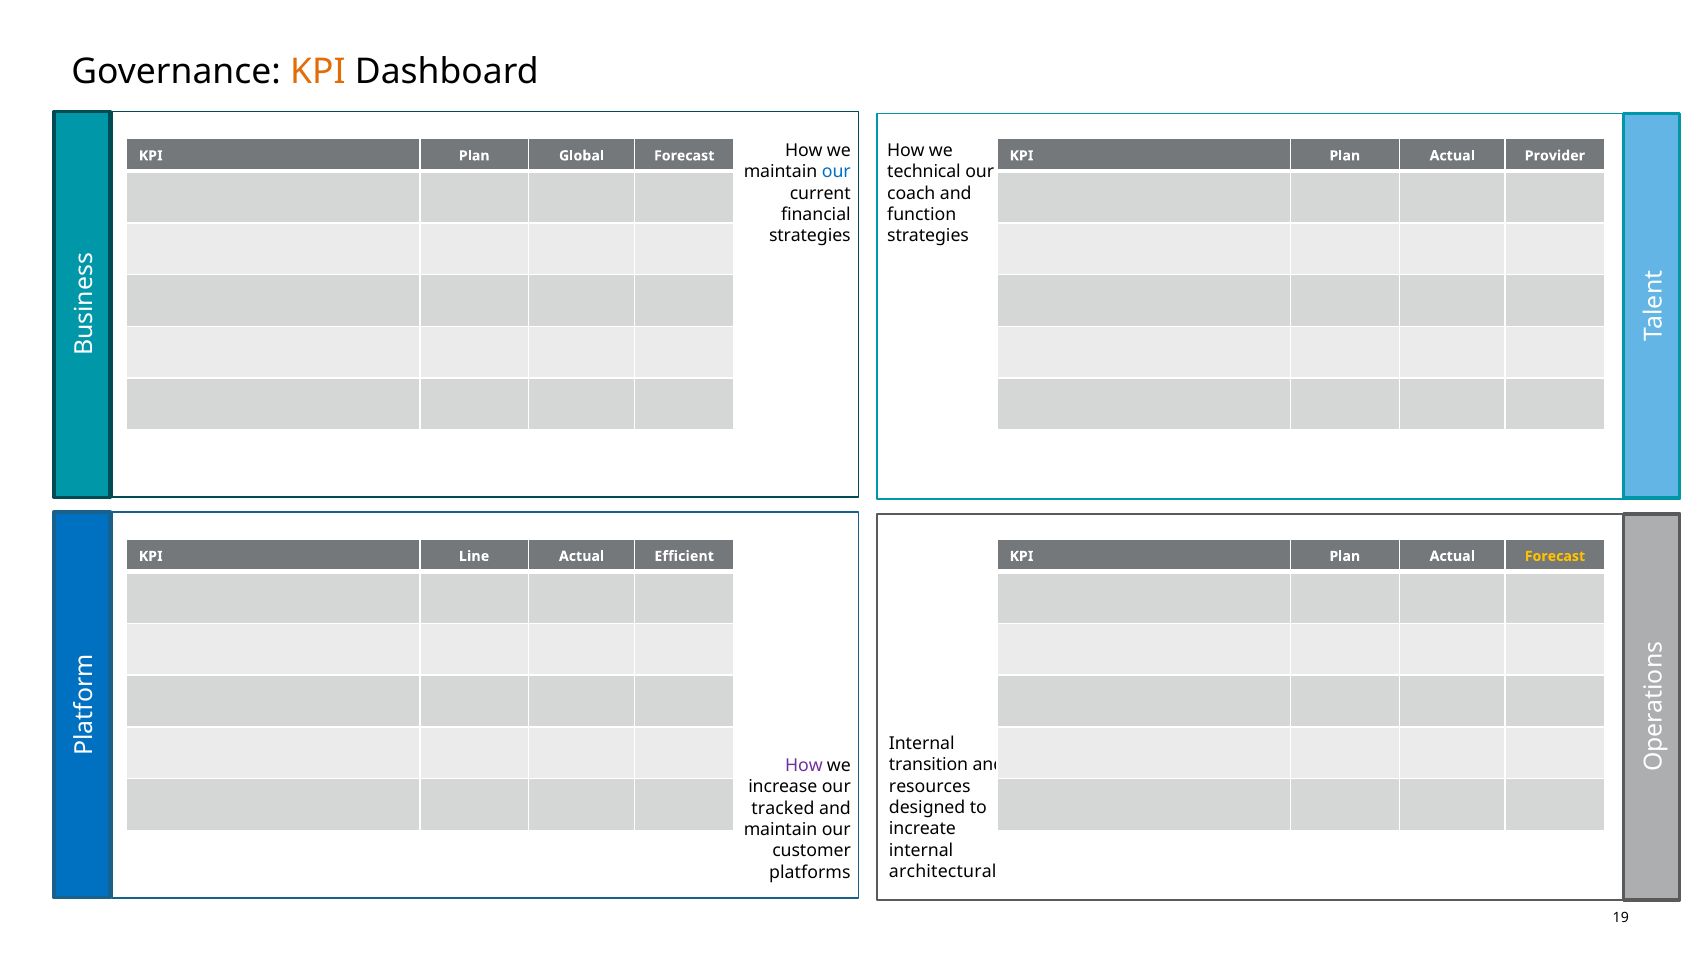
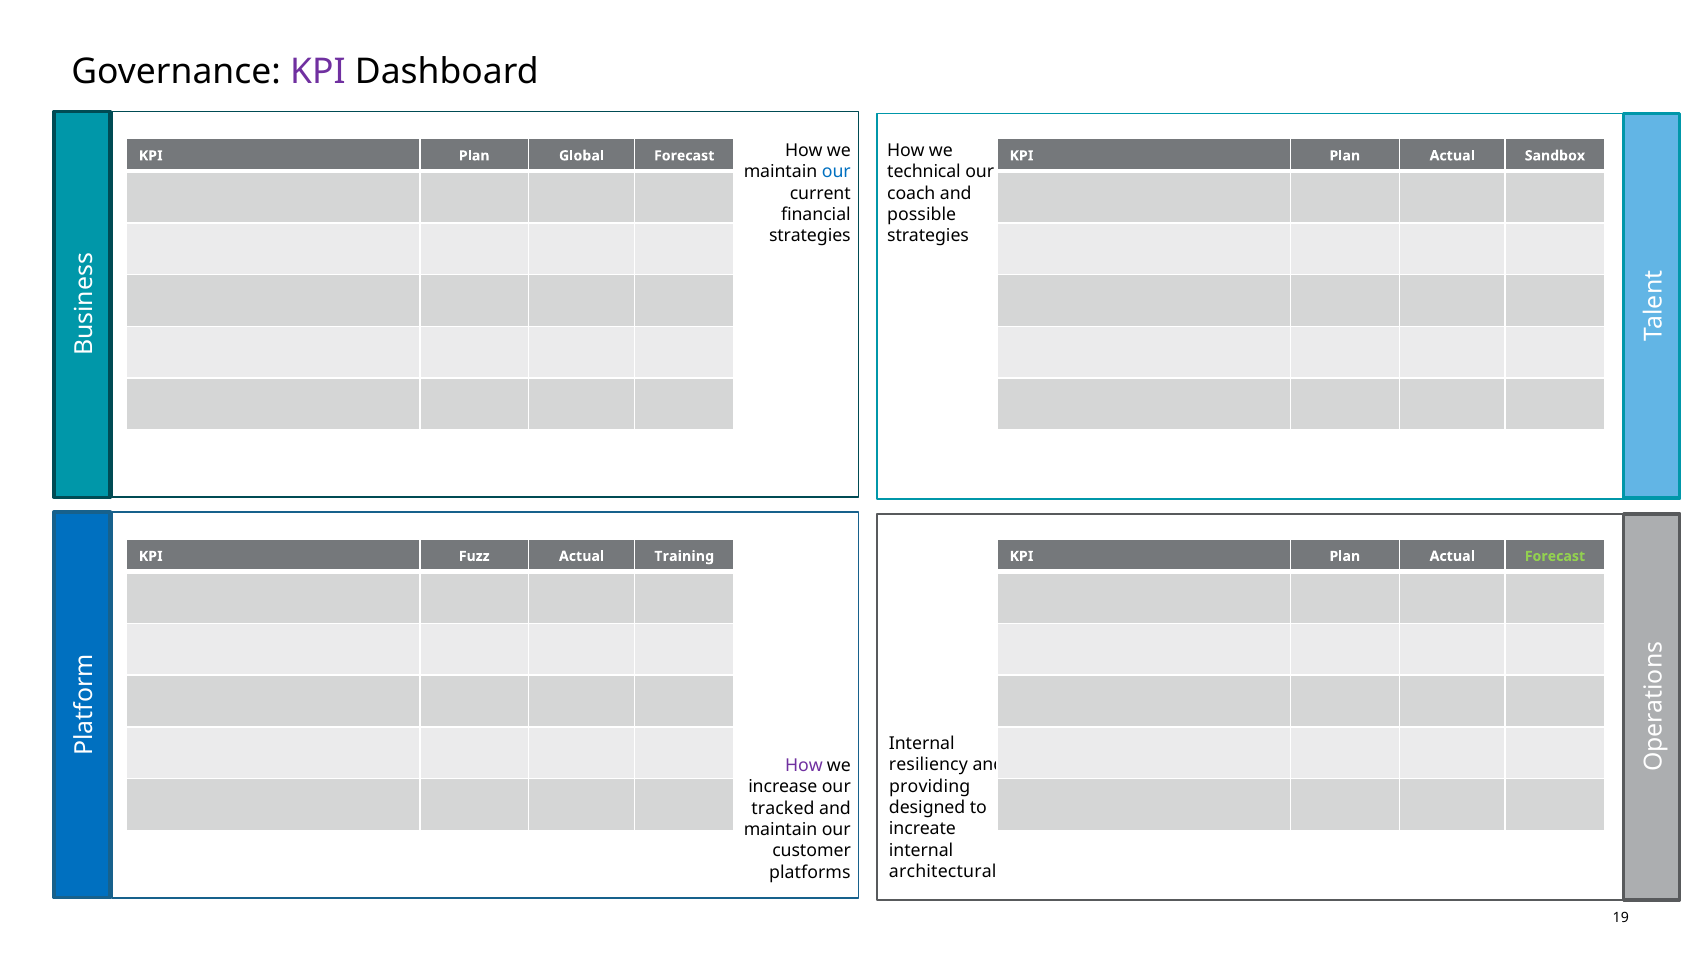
KPI colour: orange -> purple (318, 71)
Provider: Provider -> Sandbox (1555, 156)
function: function -> possible (922, 214)
Line: Line -> Fuzz (474, 556)
Efficient: Efficient -> Training (684, 556)
Forecast colour: yellow -> light green (1555, 556)
transition: transition -> resiliency (928, 765)
resources: resources -> providing (930, 786)
